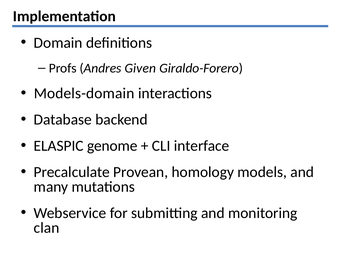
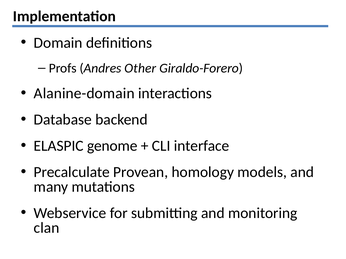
Given: Given -> Other (140, 68)
Models-domain: Models-domain -> Alanine-domain (84, 94)
